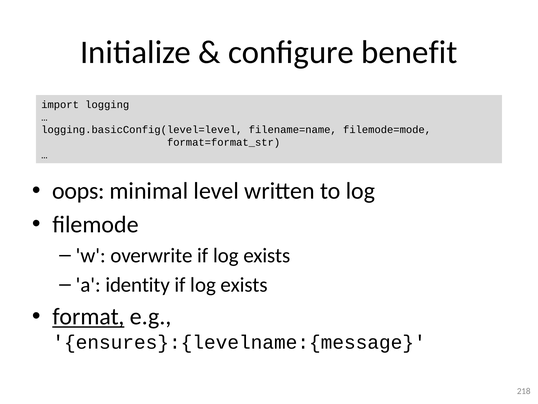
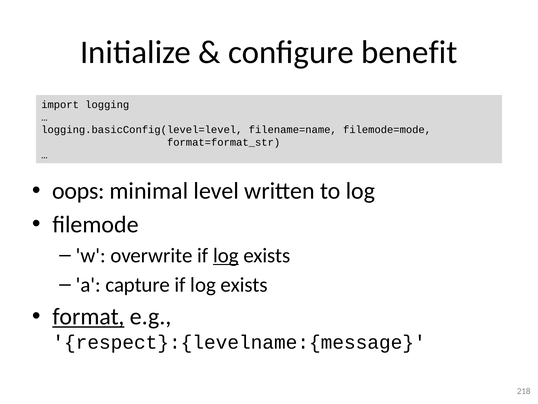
log underline: none -> present (226, 255)
identity: identity -> capture (138, 284)
ensures}:{levelname:{message: ensures}:{levelname:{message -> respect}:{levelname:{message (239, 342)
